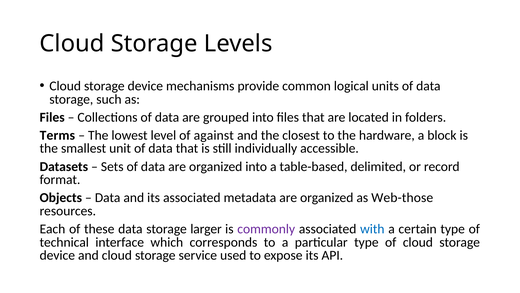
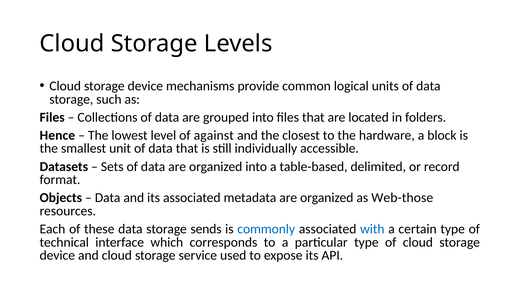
Terms: Terms -> Hence (57, 135)
larger: larger -> sends (206, 229)
commonly colour: purple -> blue (266, 229)
